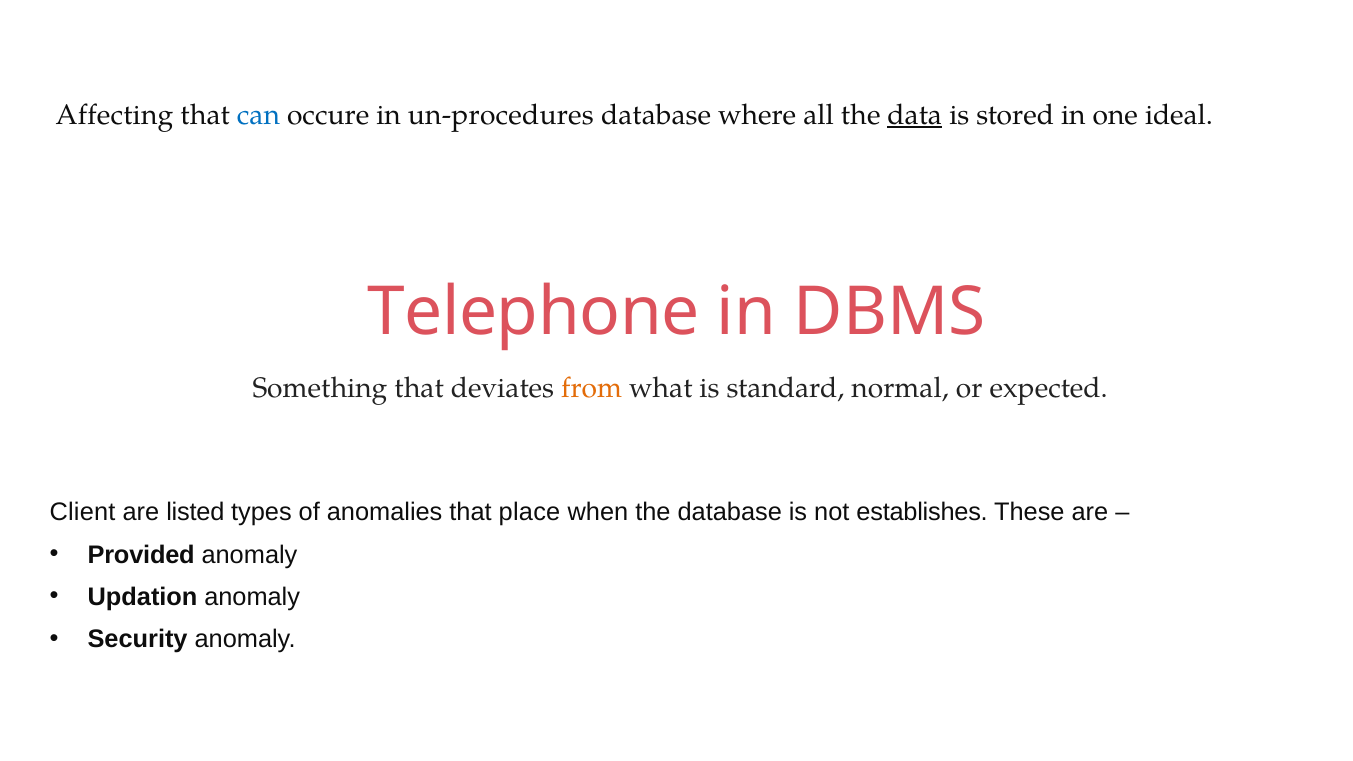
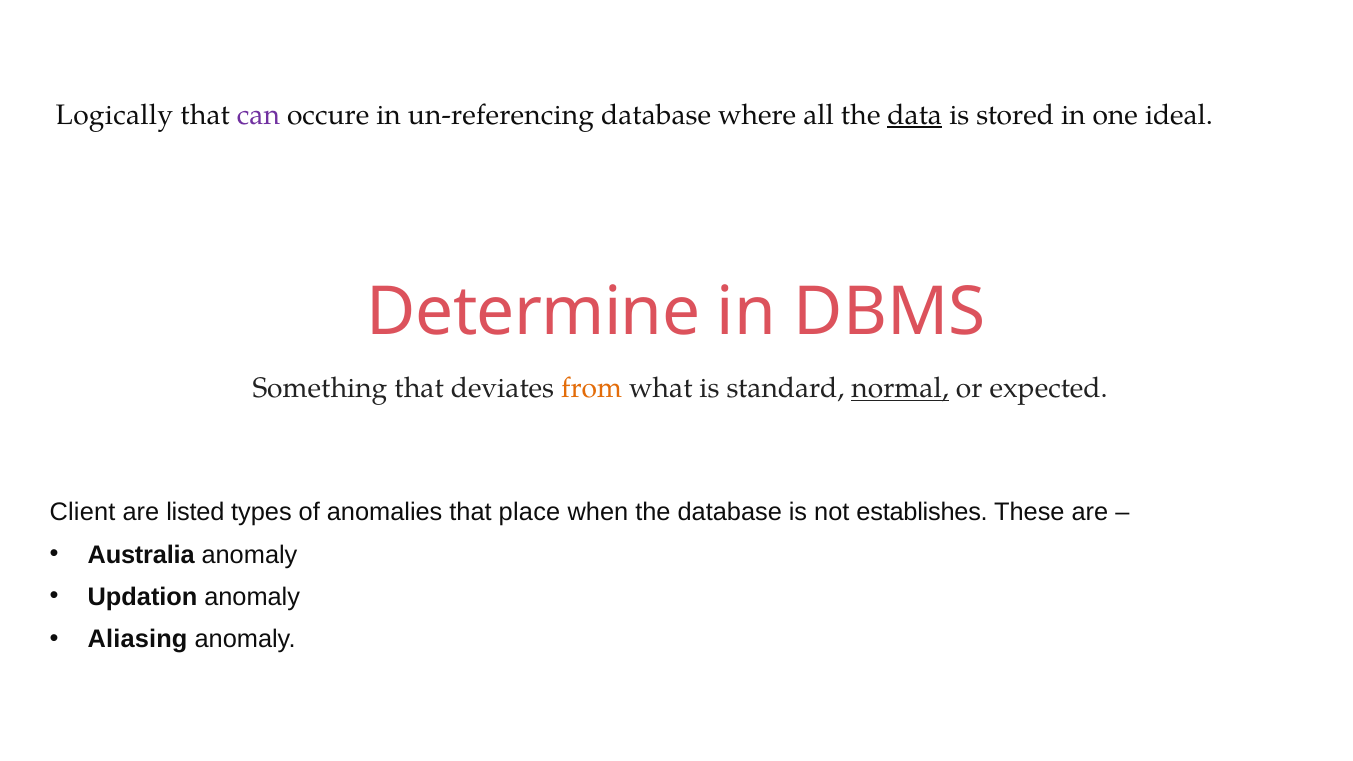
Affecting: Affecting -> Logically (114, 115)
can colour: blue -> purple (258, 115)
un-procedures: un-procedures -> un-referencing (501, 115)
Telephone: Telephone -> Determine (534, 312)
normal underline: none -> present (900, 388)
Provided: Provided -> Australia (141, 555)
Security: Security -> Aliasing (138, 639)
